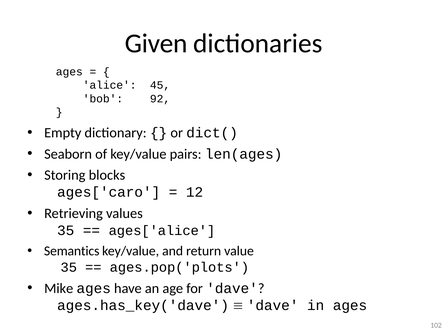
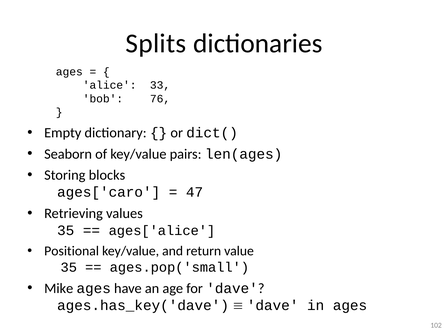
Given: Given -> Splits (156, 43)
45: 45 -> 33 (160, 85)
92: 92 -> 76 (160, 99)
12: 12 -> 47 (195, 192)
Semantics: Semantics -> Positional (72, 251)
ages.pop('plots: ages.pop('plots -> ages.pop('small (179, 267)
